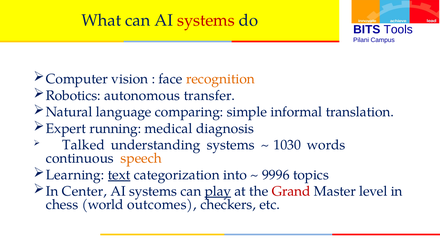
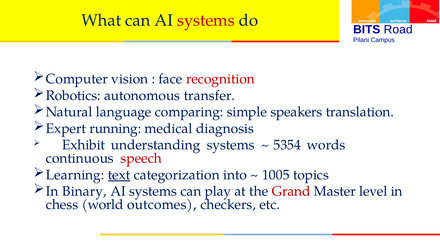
Tools: Tools -> Road (398, 30)
recognition colour: orange -> red (220, 79)
informal: informal -> speakers (296, 112)
Talked: Talked -> Exhibit (84, 145)
1030: 1030 -> 5354 (287, 145)
speech colour: orange -> red (141, 158)
9996: 9996 -> 1005 (276, 175)
Center: Center -> Binary (84, 191)
play underline: present -> none (218, 191)
